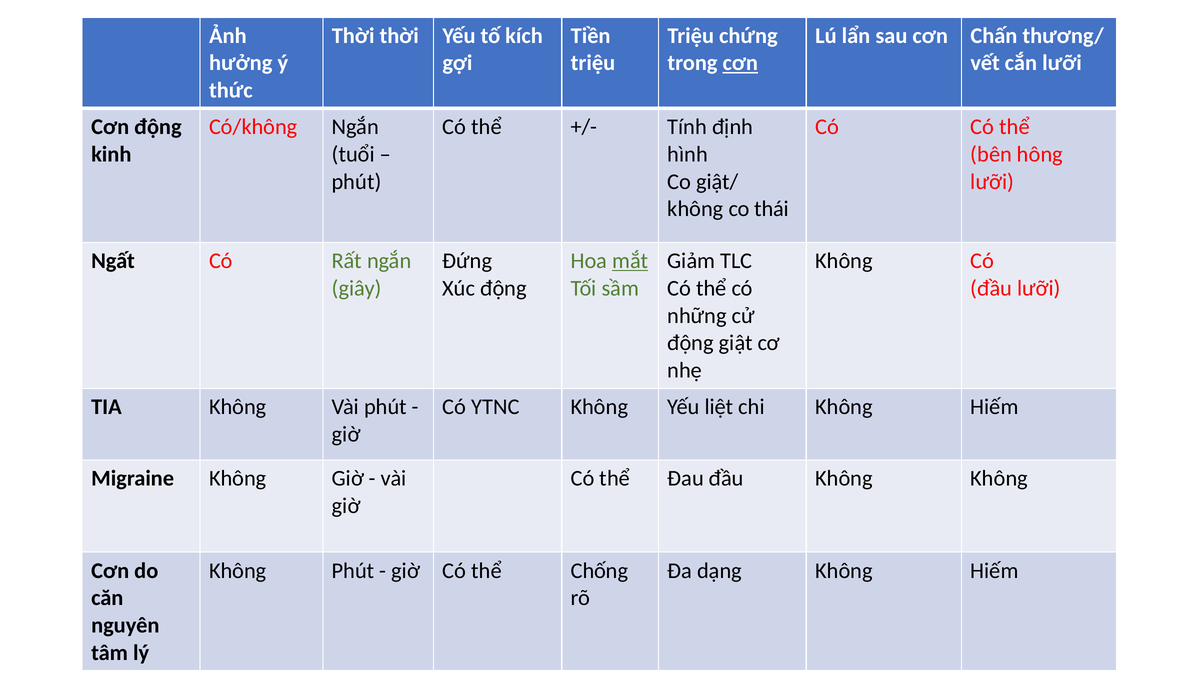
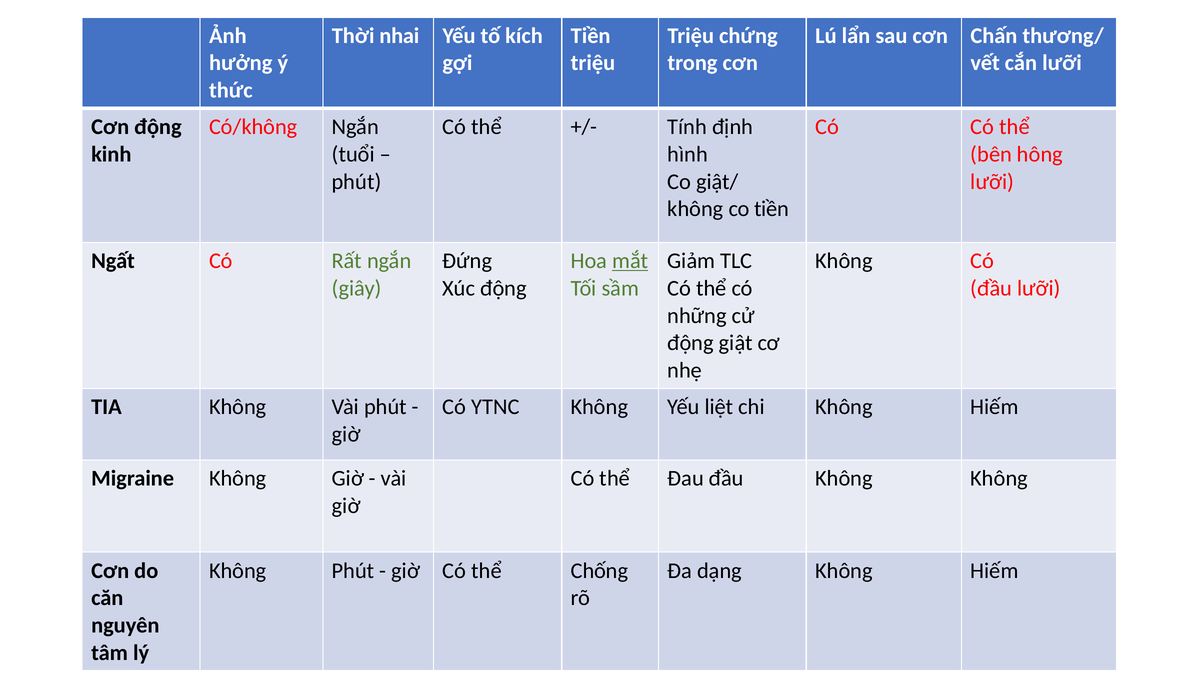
Thời thời: thời -> nhai (399, 36)
cơn underline: present -> none (740, 63)
co thái: thái -> tiền (772, 209)
